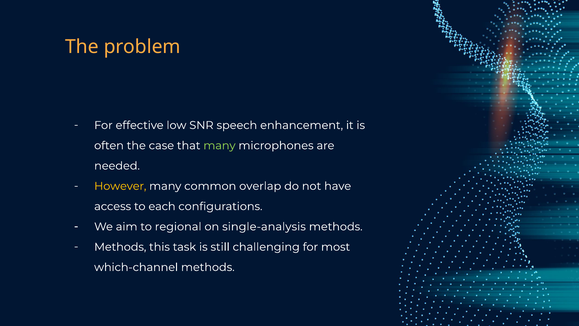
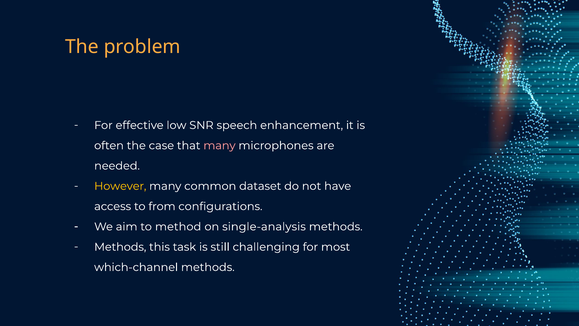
many colour: light green -> pink (219, 145)
overlap: overlap -> dataset (260, 186)
each: each -> from (162, 206)
regional: regional -> method (178, 226)
